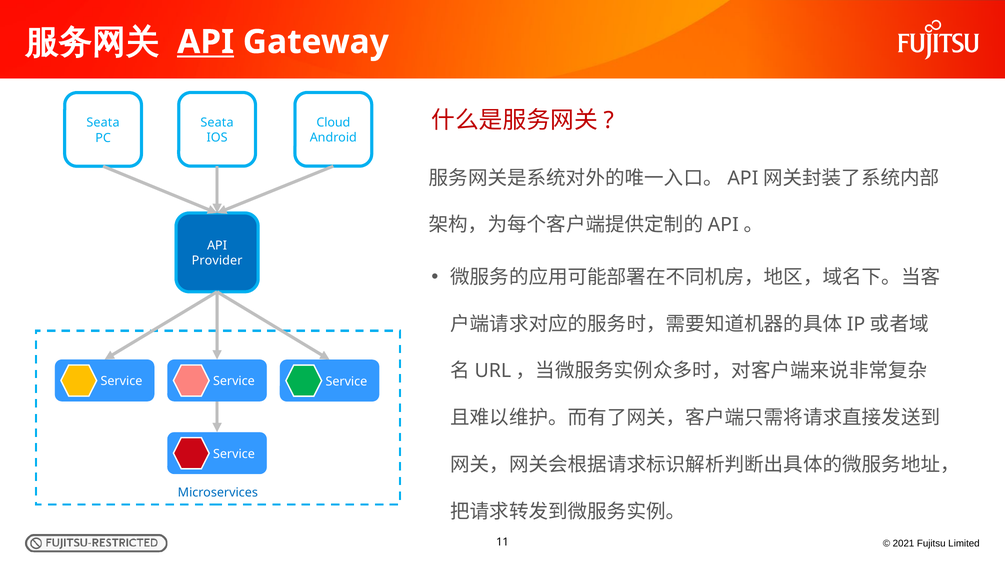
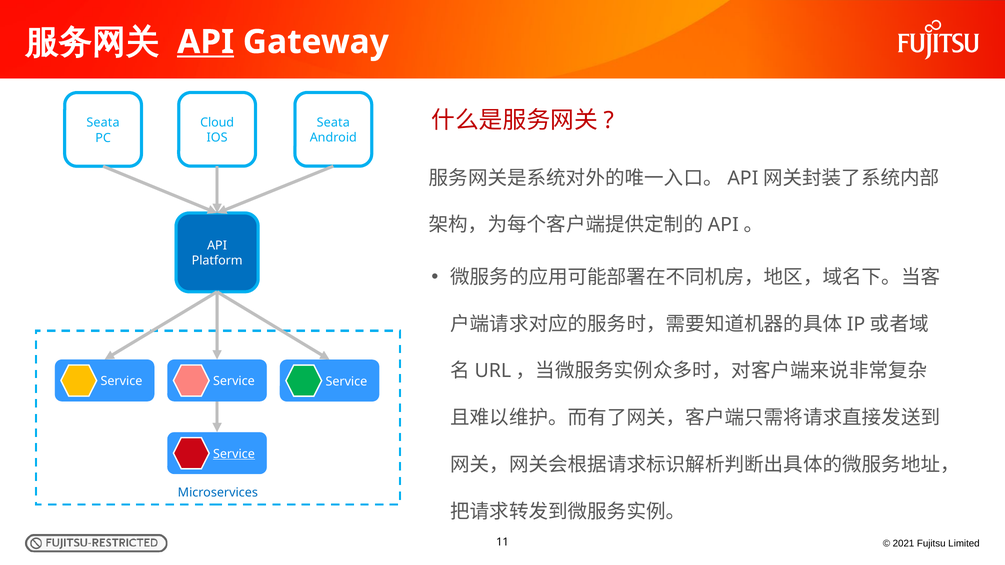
Seata: Seata -> Cloud (217, 123)
Cloud: Cloud -> Seata (333, 123)
Provider: Provider -> Platform (217, 261)
Service underline: none -> present (234, 454)
